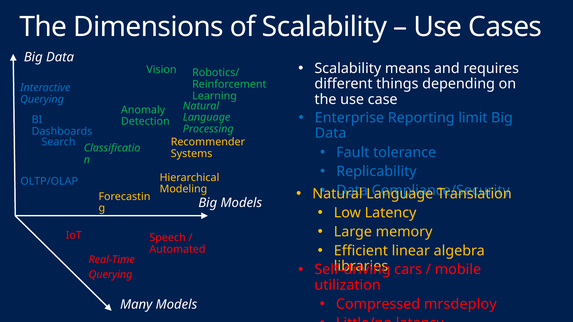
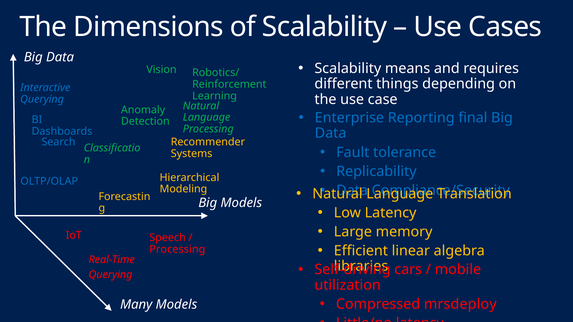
limit: limit -> final (473, 118)
Automated: Automated -> Processing (177, 249)
